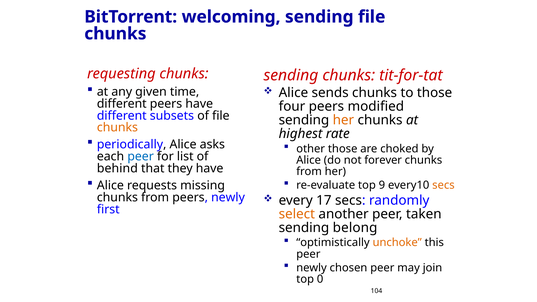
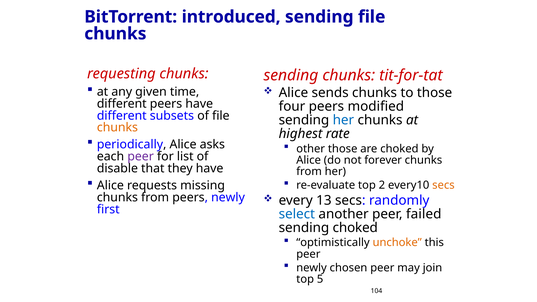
welcoming: welcoming -> introduced (231, 17)
her colour: orange -> blue (343, 120)
peer colour: blue -> purple (141, 157)
behind: behind -> disable (117, 169)
9: 9 -> 2 (382, 185)
17: 17 -> 13 (324, 200)
select colour: orange -> blue (297, 214)
taken: taken -> failed (424, 214)
sending belong: belong -> choked (355, 228)
0: 0 -> 5 (320, 279)
